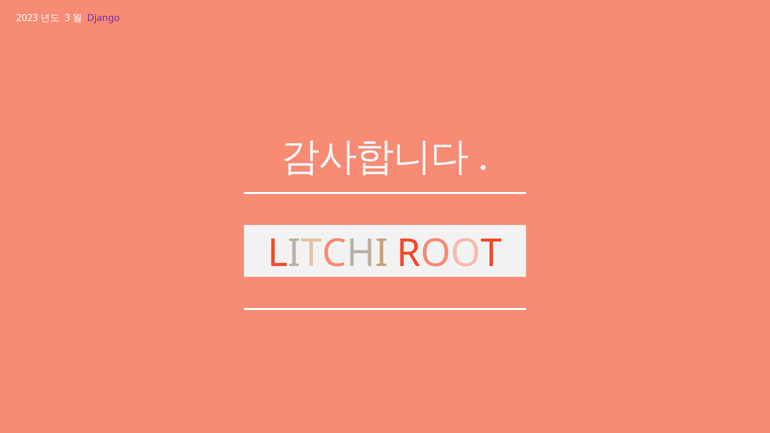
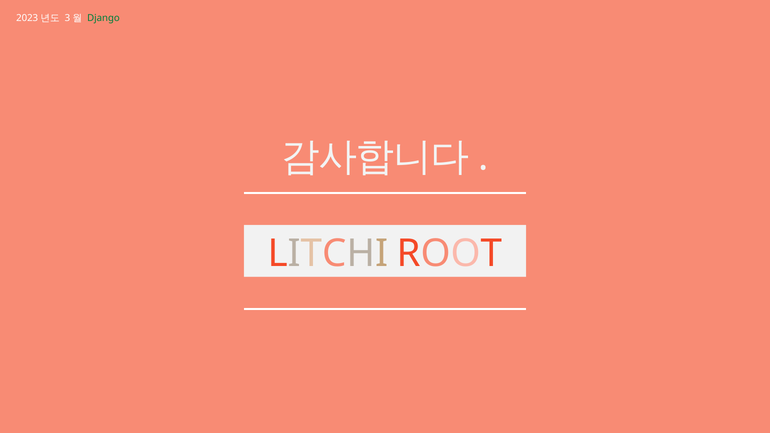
Django colour: purple -> green (103, 18)
